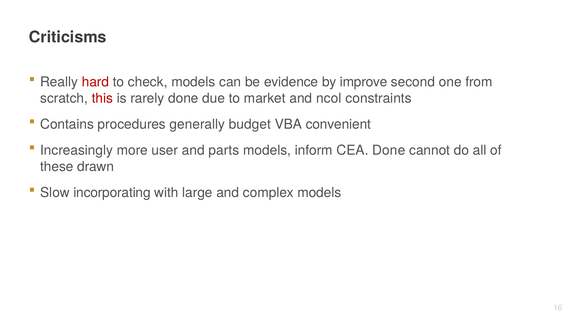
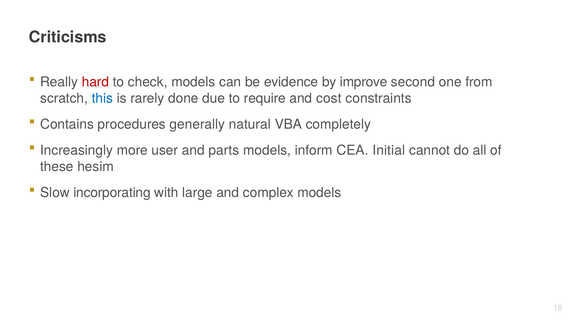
this colour: red -> blue (102, 98)
market: market -> require (265, 98)
ncol: ncol -> cost (329, 98)
budget: budget -> natural (250, 124)
convenient: convenient -> completely (338, 124)
CEA Done: Done -> Initial (389, 150)
drawn: drawn -> hesim (96, 167)
